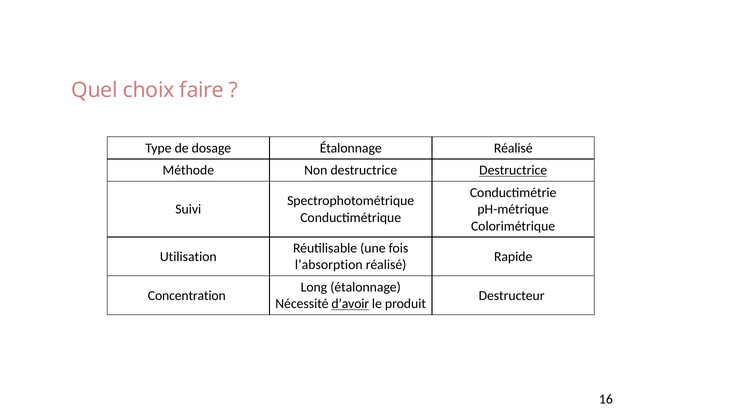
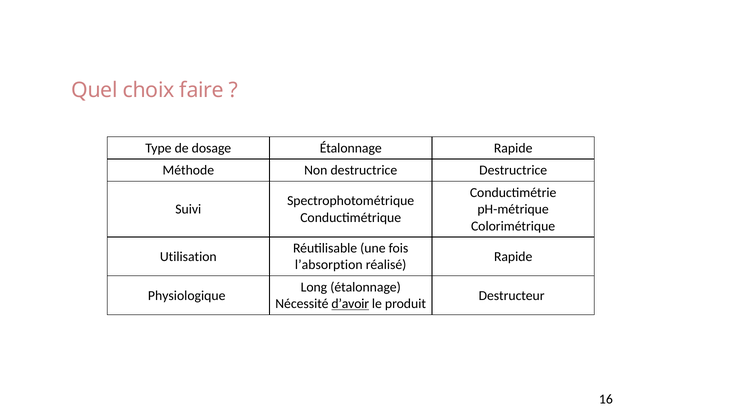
Étalonnage Réalisé: Réalisé -> Rapide (513, 148)
Destructrice underline: present -> none (513, 170)
Concentration: Concentration -> Physiologique (187, 296)
